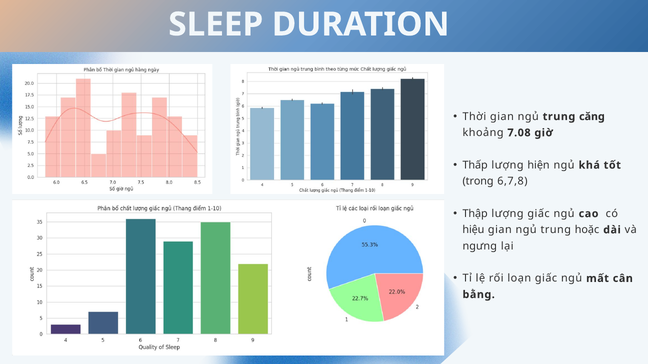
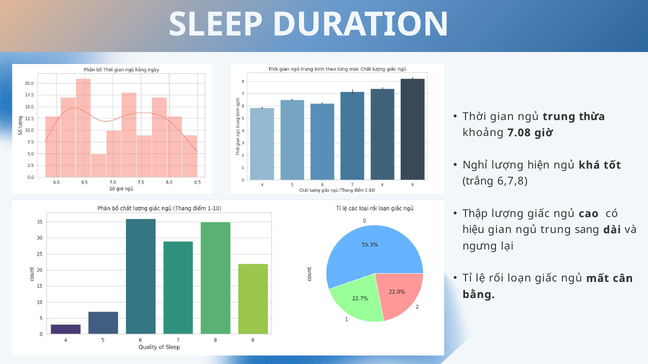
căng: căng -> thừa (592, 117)
Thấp: Thấp -> Nghỉ (475, 165)
trong: trong -> trắng (478, 182)
hoặc: hoặc -> sang (587, 230)
